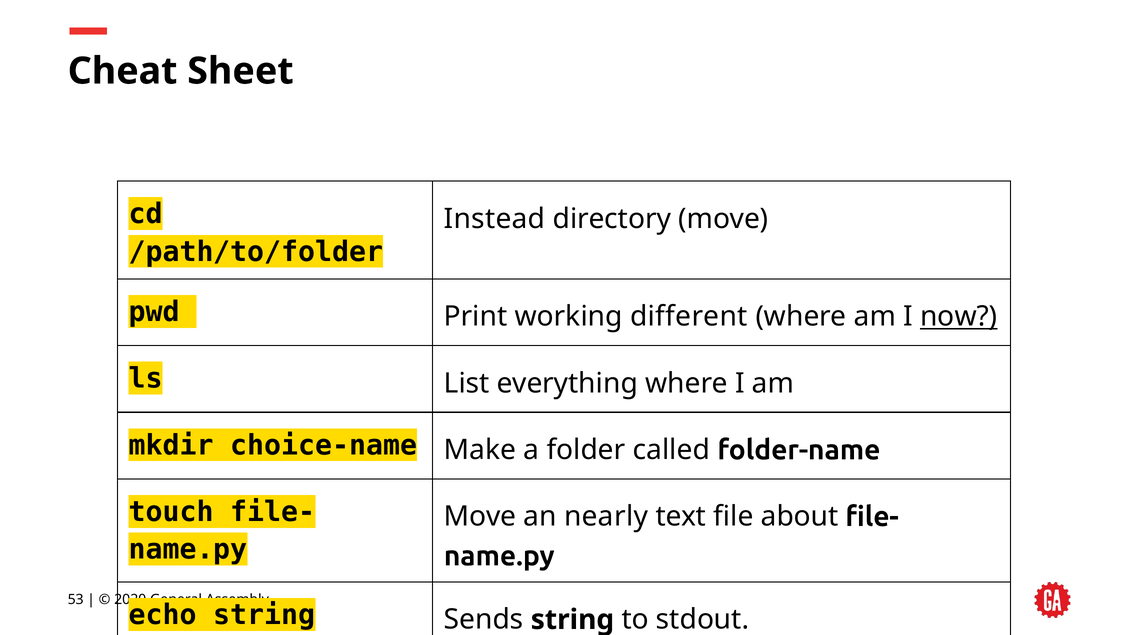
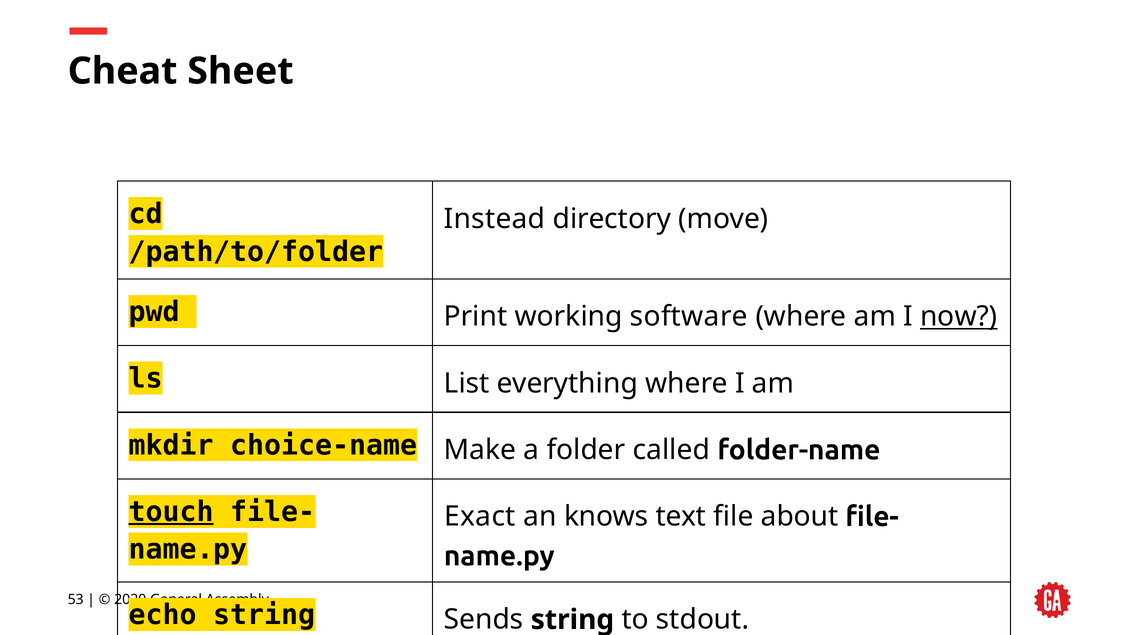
different: different -> software (689, 316)
touch underline: none -> present (171, 511)
Move: Move -> Exact (480, 516)
nearly: nearly -> knows (606, 516)
